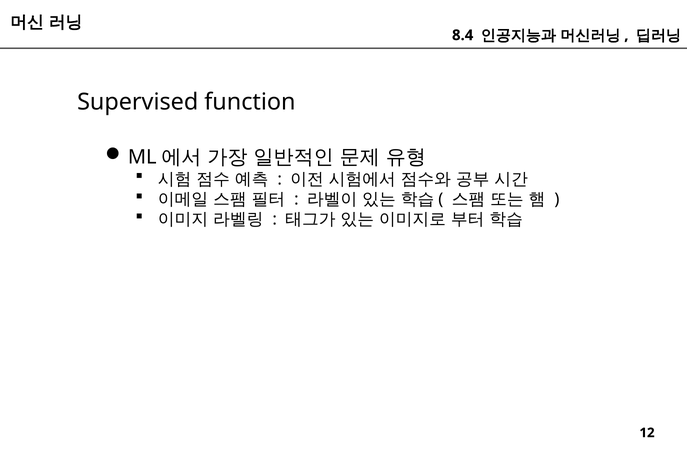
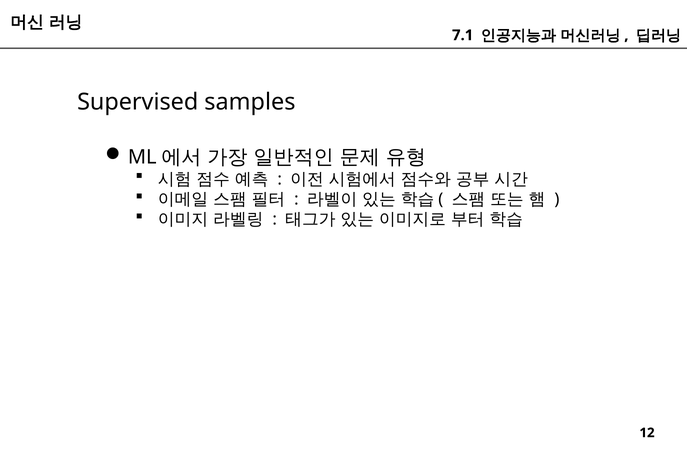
8.4: 8.4 -> 7.1 (463, 35)
function: function -> samples (250, 102)
